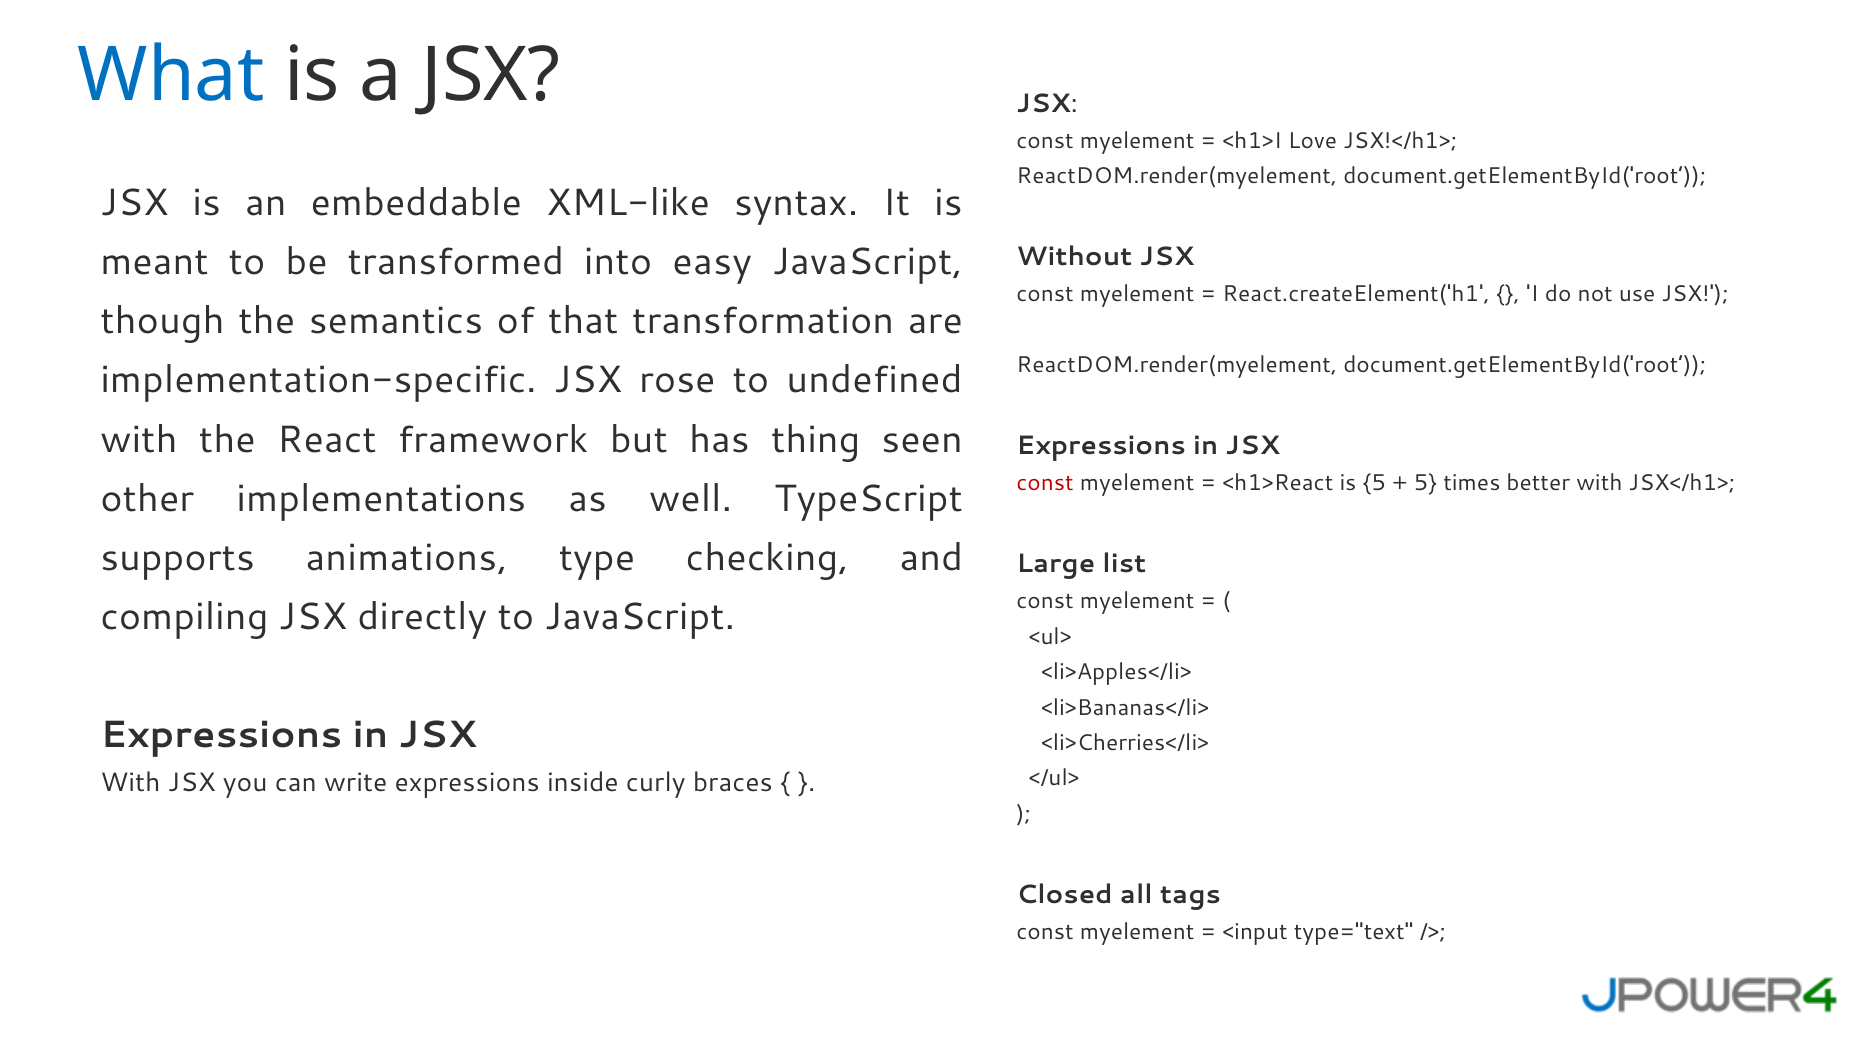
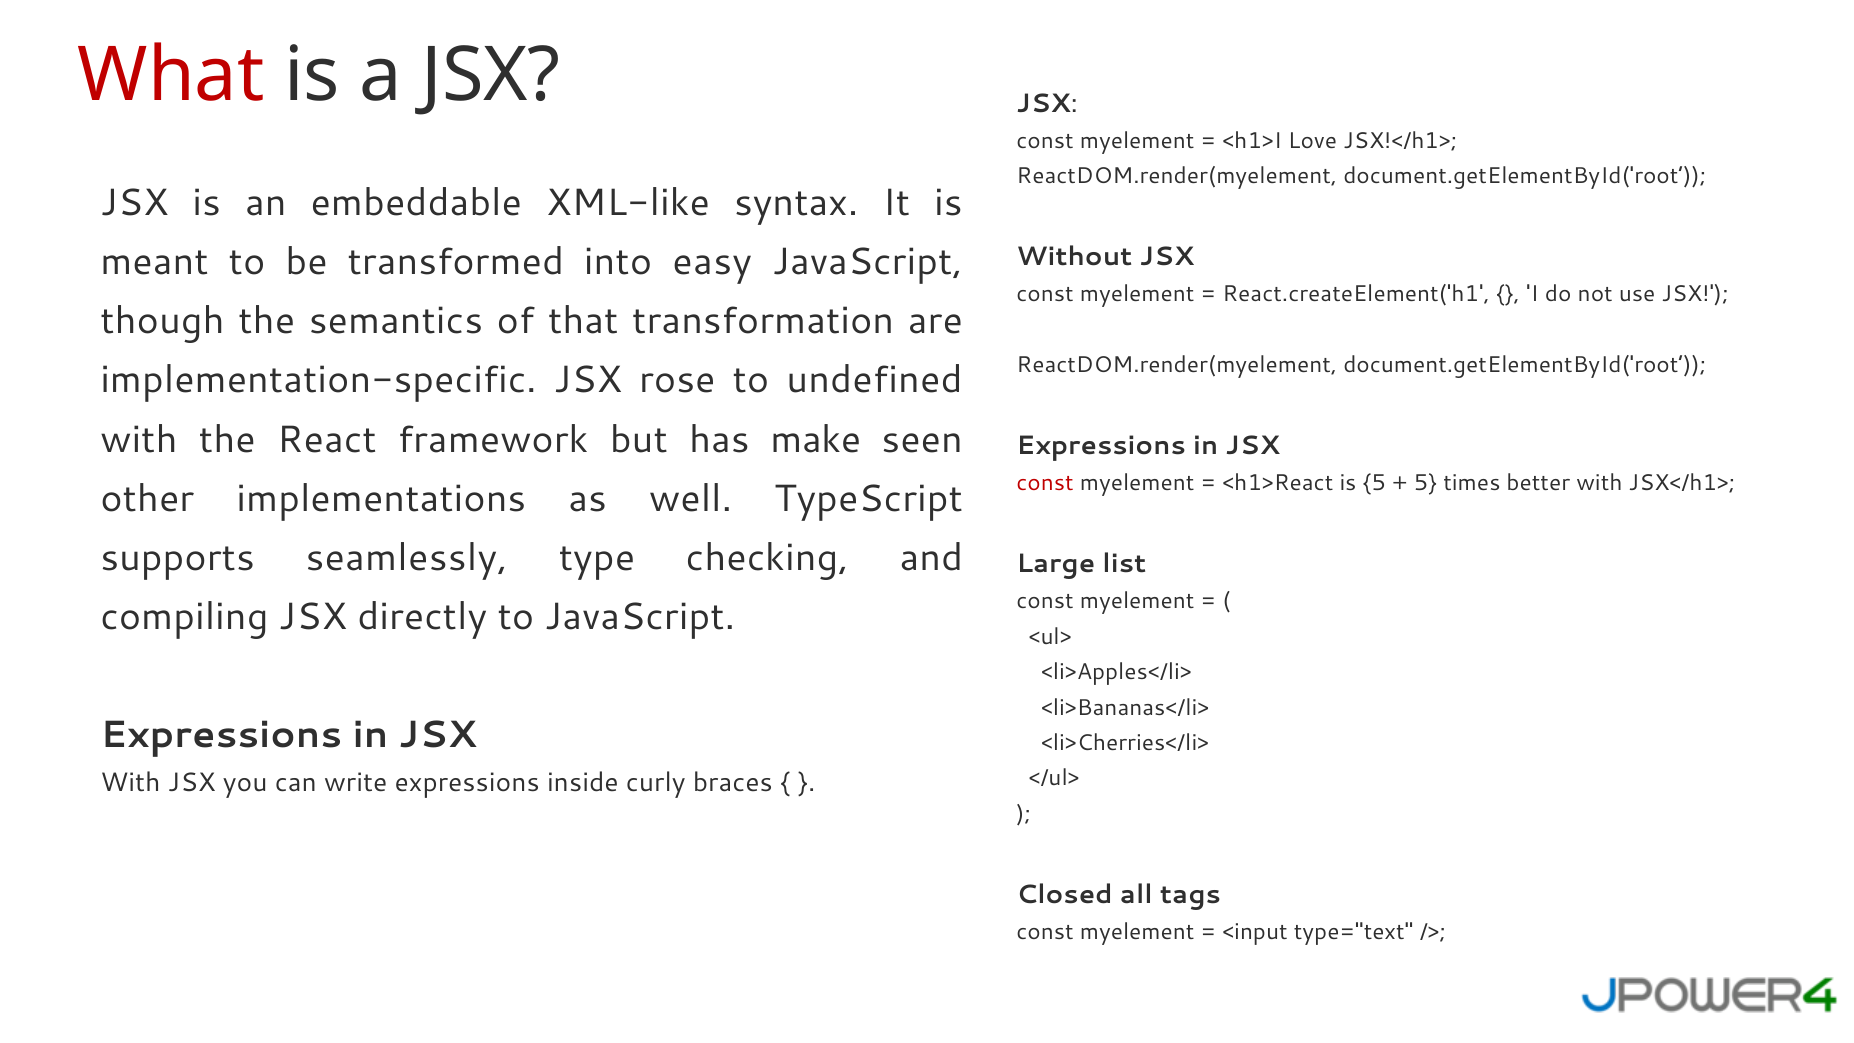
What colour: blue -> red (171, 75)
thing: thing -> make (816, 439)
animations: animations -> seamlessly (407, 558)
